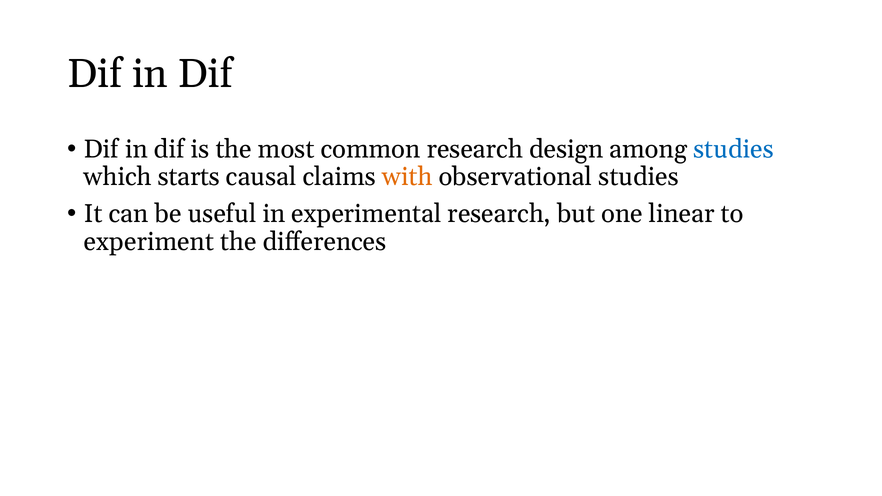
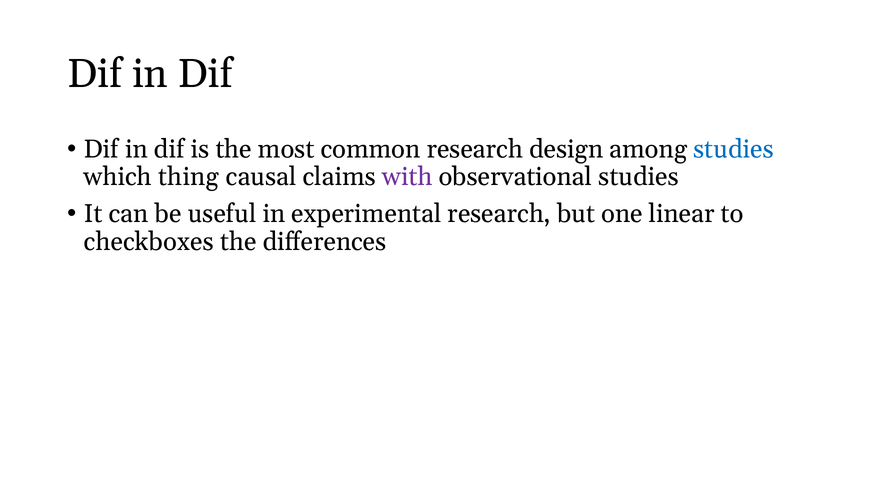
starts: starts -> thing (189, 177)
with colour: orange -> purple (407, 177)
experiment: experiment -> checkboxes (149, 242)
